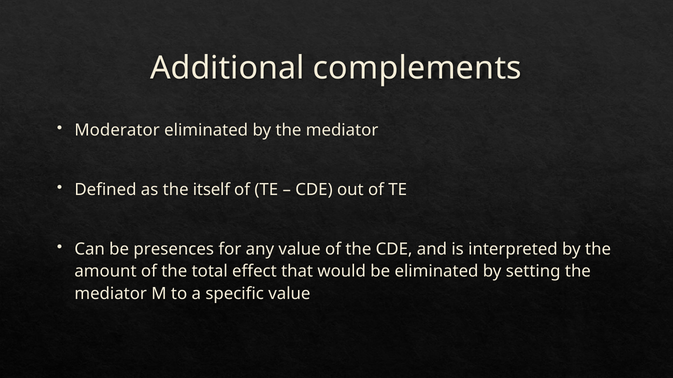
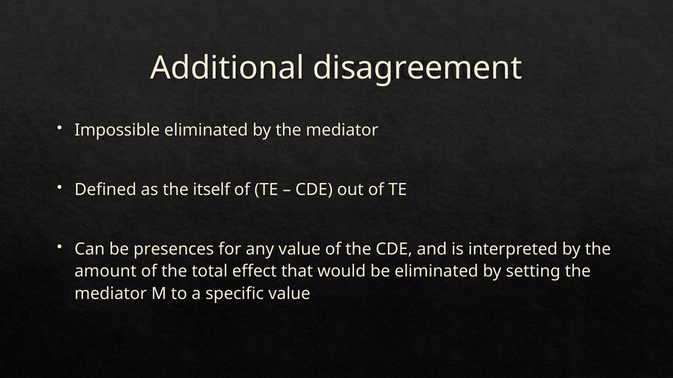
complements: complements -> disagreement (417, 68)
Moderator: Moderator -> Impossible (117, 130)
